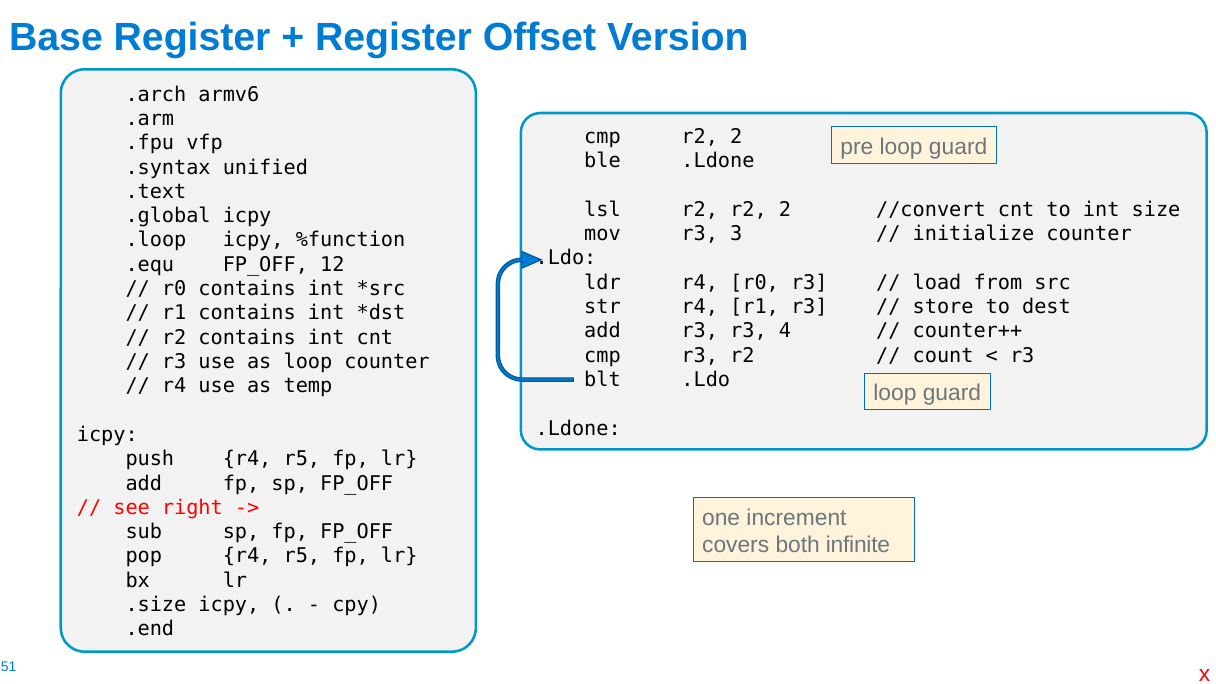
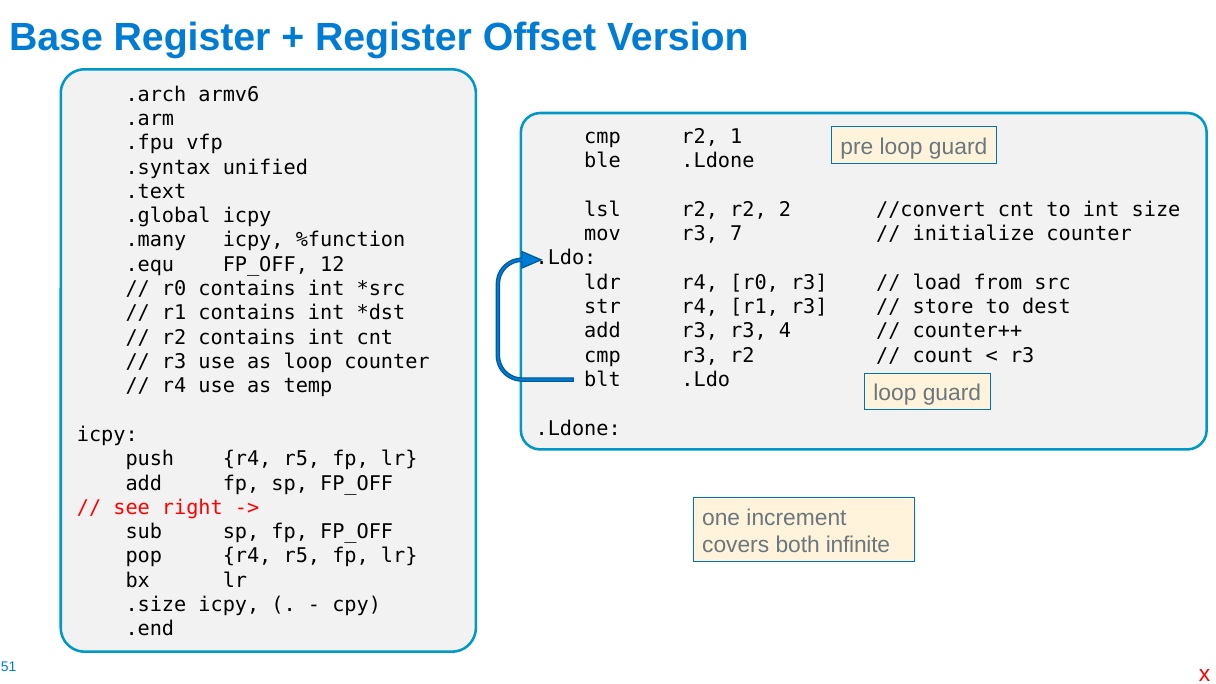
cmp r2 2: 2 -> 1 (736, 137)
3: 3 -> 7 (736, 234)
.loop: .loop -> .many (156, 240)
